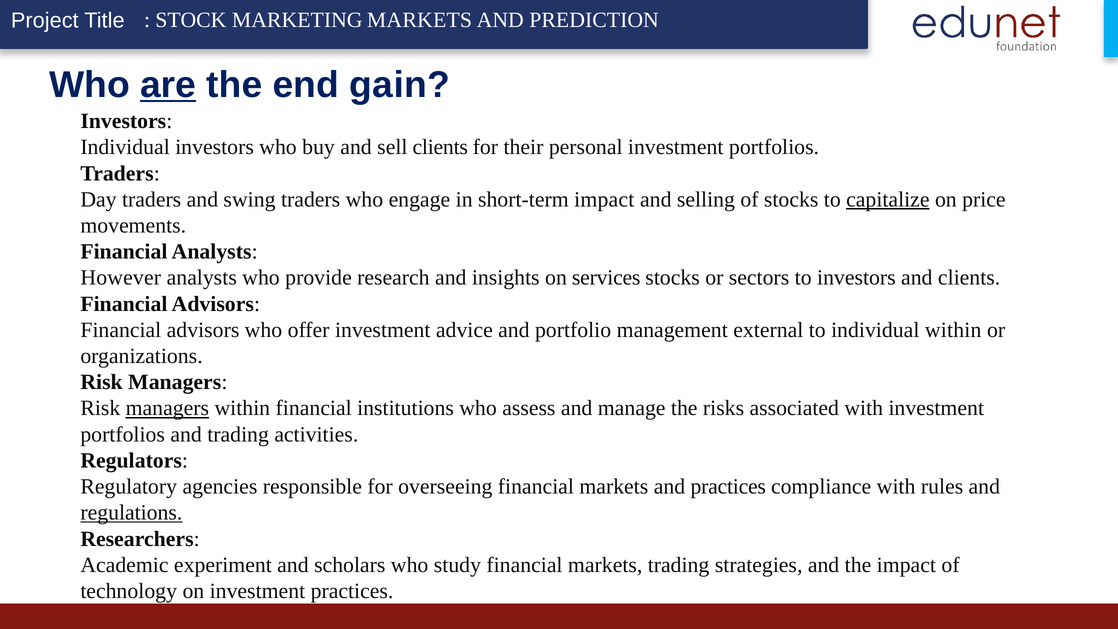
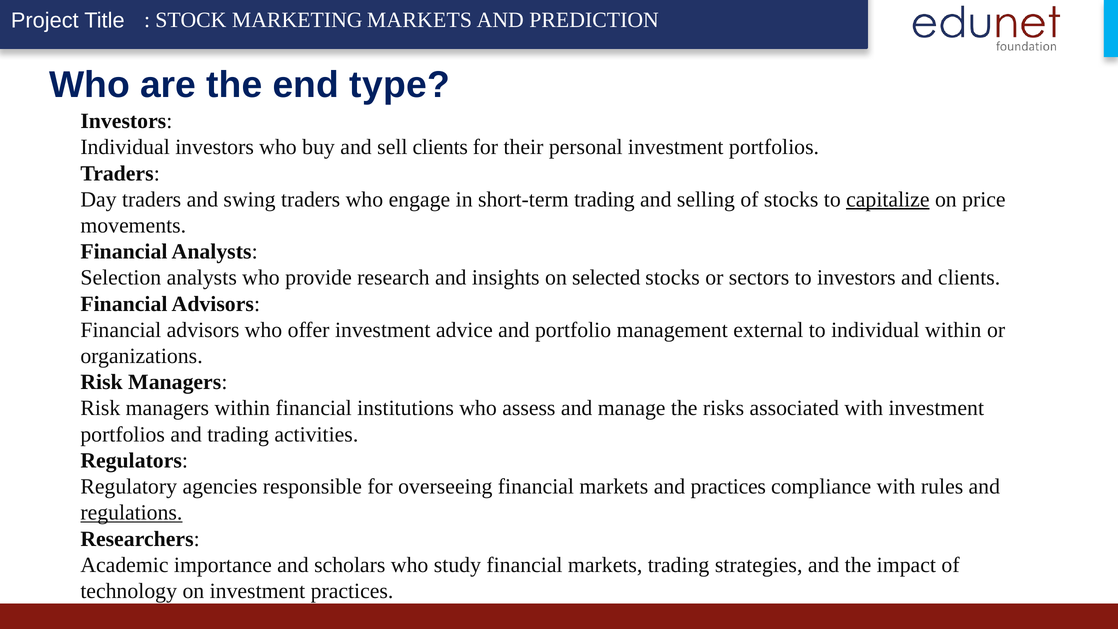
are underline: present -> none (168, 85)
gain: gain -> type (400, 85)
short-term impact: impact -> trading (604, 199)
However: However -> Selection (121, 278)
services: services -> selected (606, 278)
managers underline: present -> none (167, 408)
experiment: experiment -> importance (223, 565)
